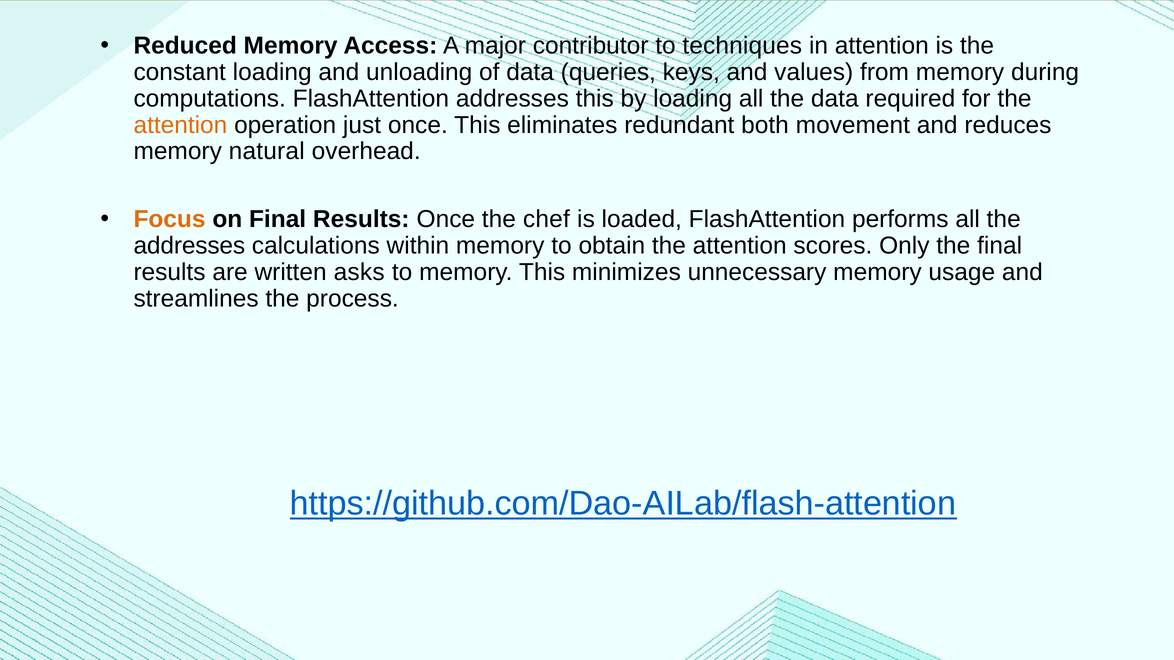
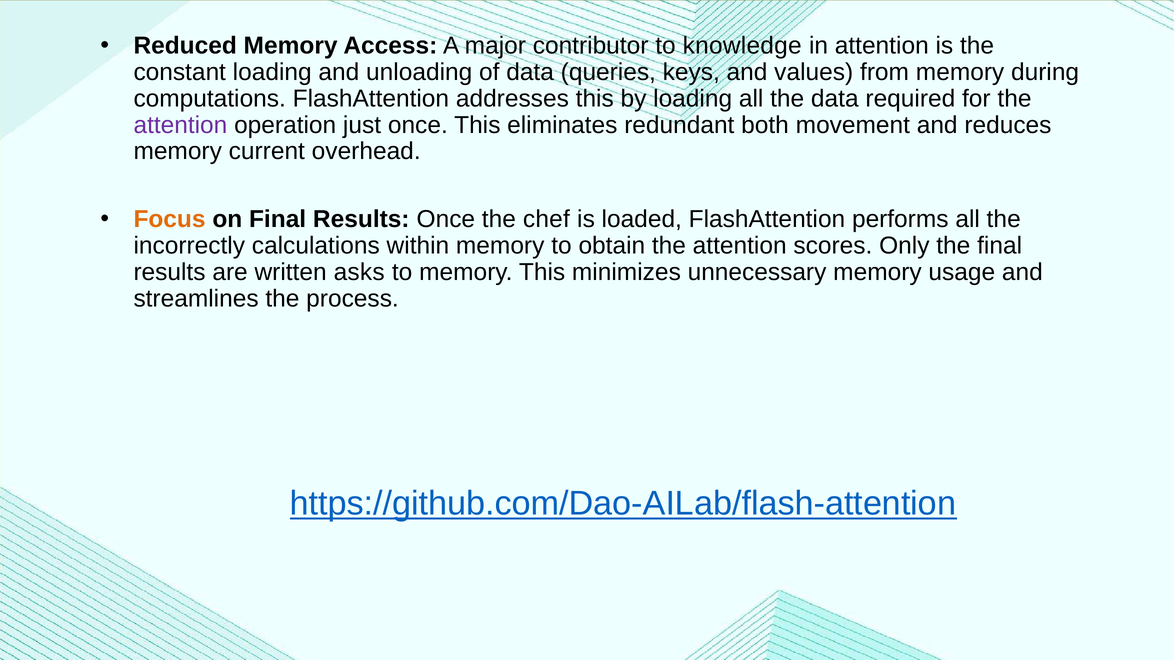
techniques: techniques -> knowledge (742, 46)
attention colour: orange -> purple (180, 125)
natural: natural -> current (267, 151)
addresses: addresses -> incorrectly (189, 246)
